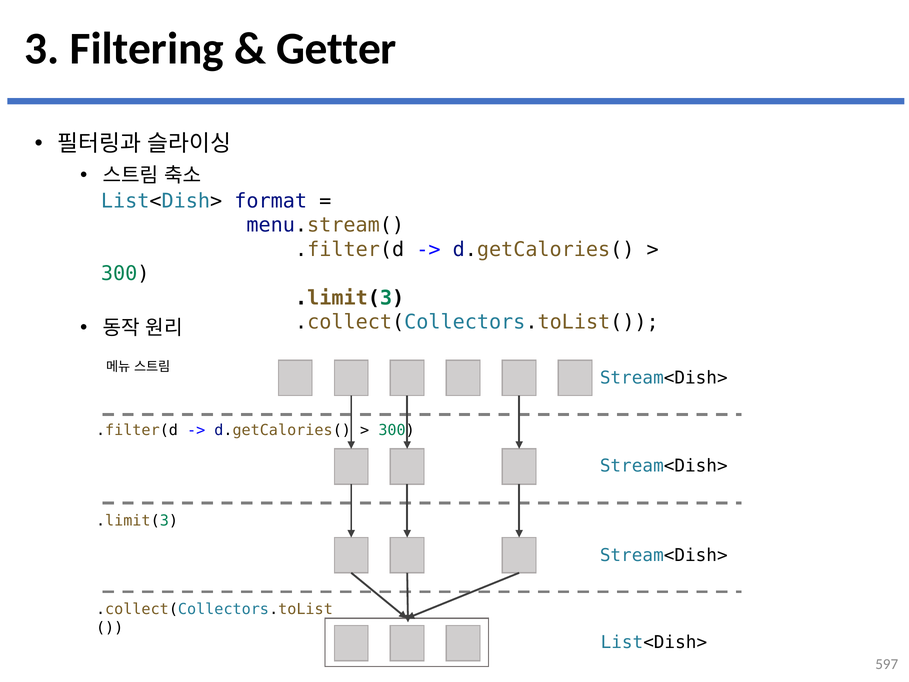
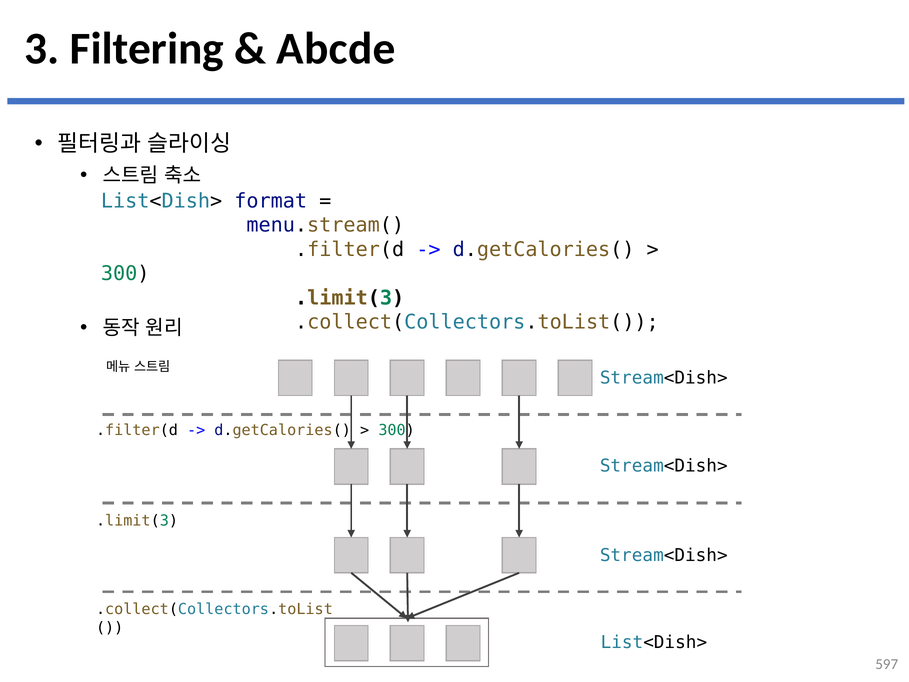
Getter: Getter -> Abcde (336, 49)
